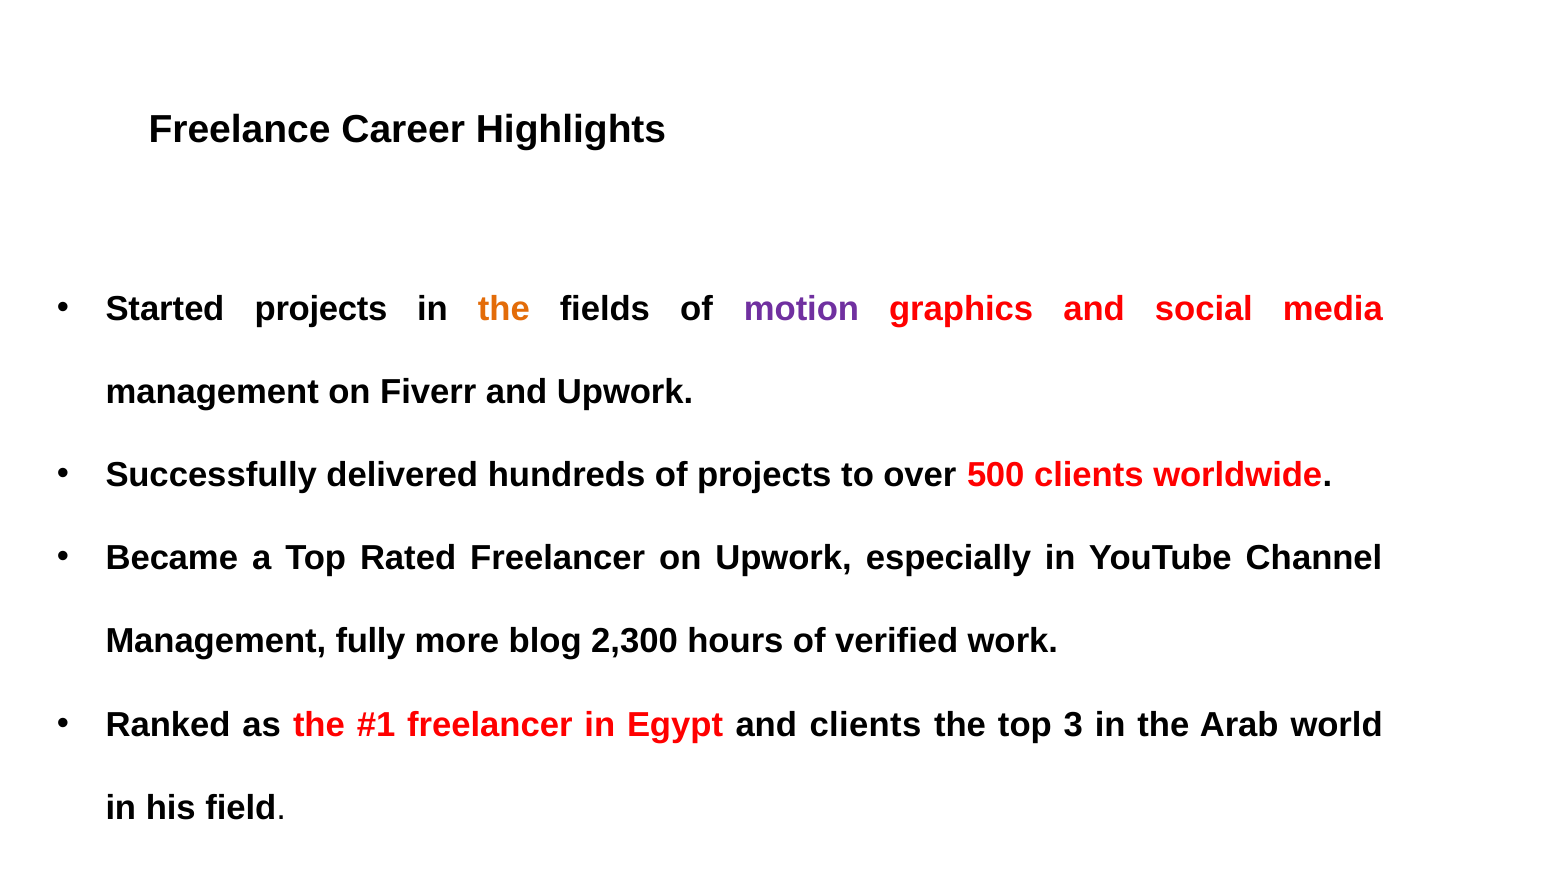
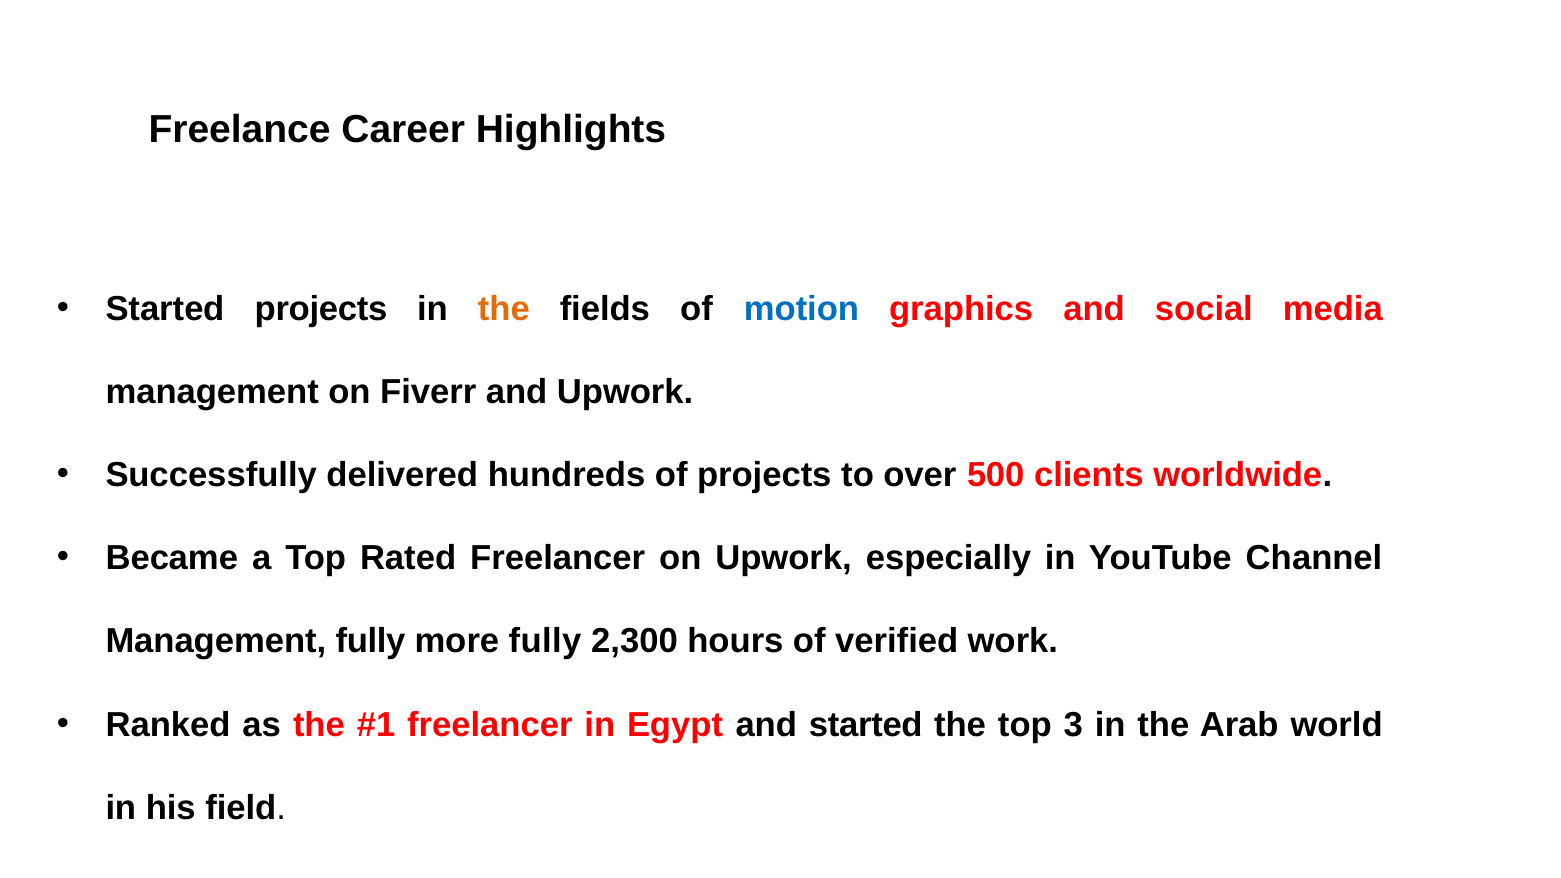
motion colour: purple -> blue (801, 309)
more blog: blog -> fully (545, 641)
and clients: clients -> started (866, 725)
